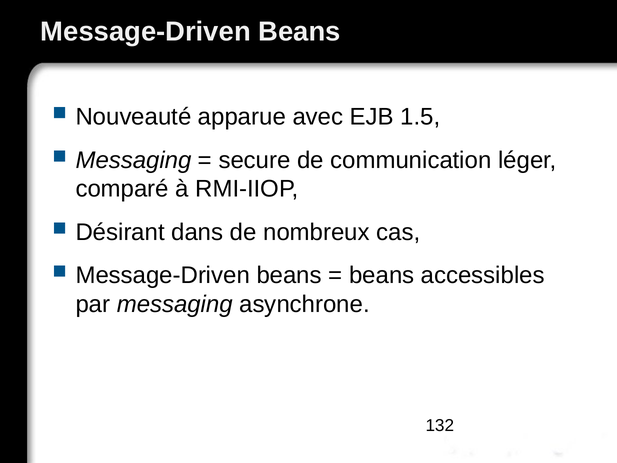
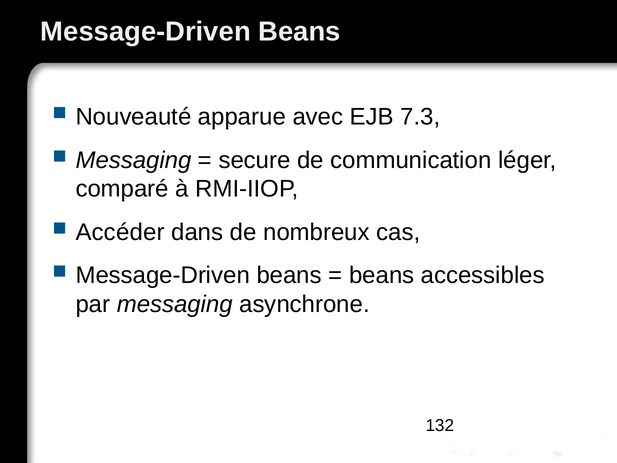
1.5: 1.5 -> 7.3 (420, 117)
Désirant: Désirant -> Accéder (120, 232)
